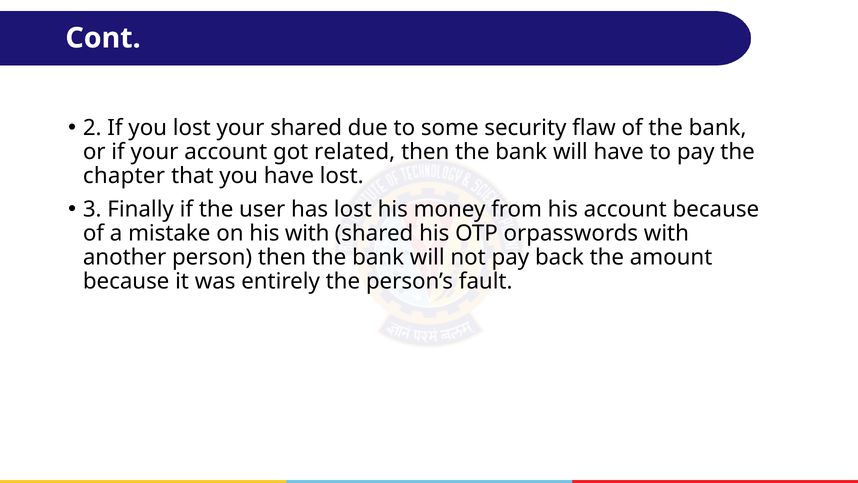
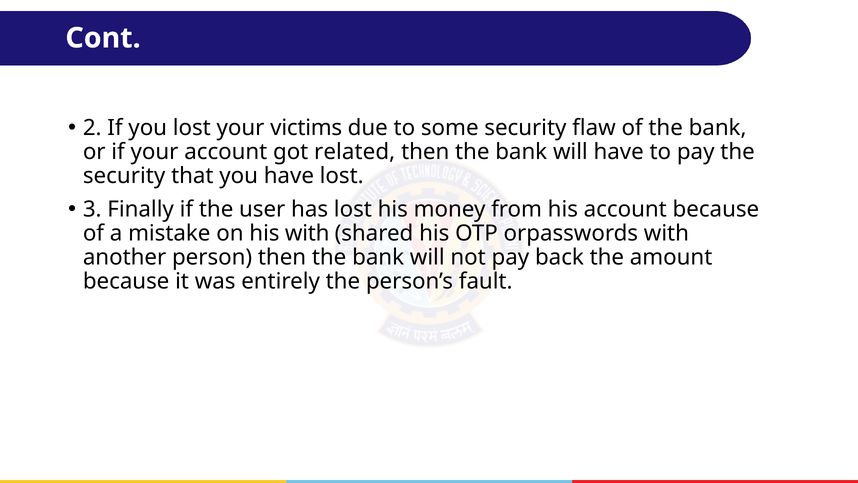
your shared: shared -> victims (306, 128)
chapter: chapter -> security (124, 176)
